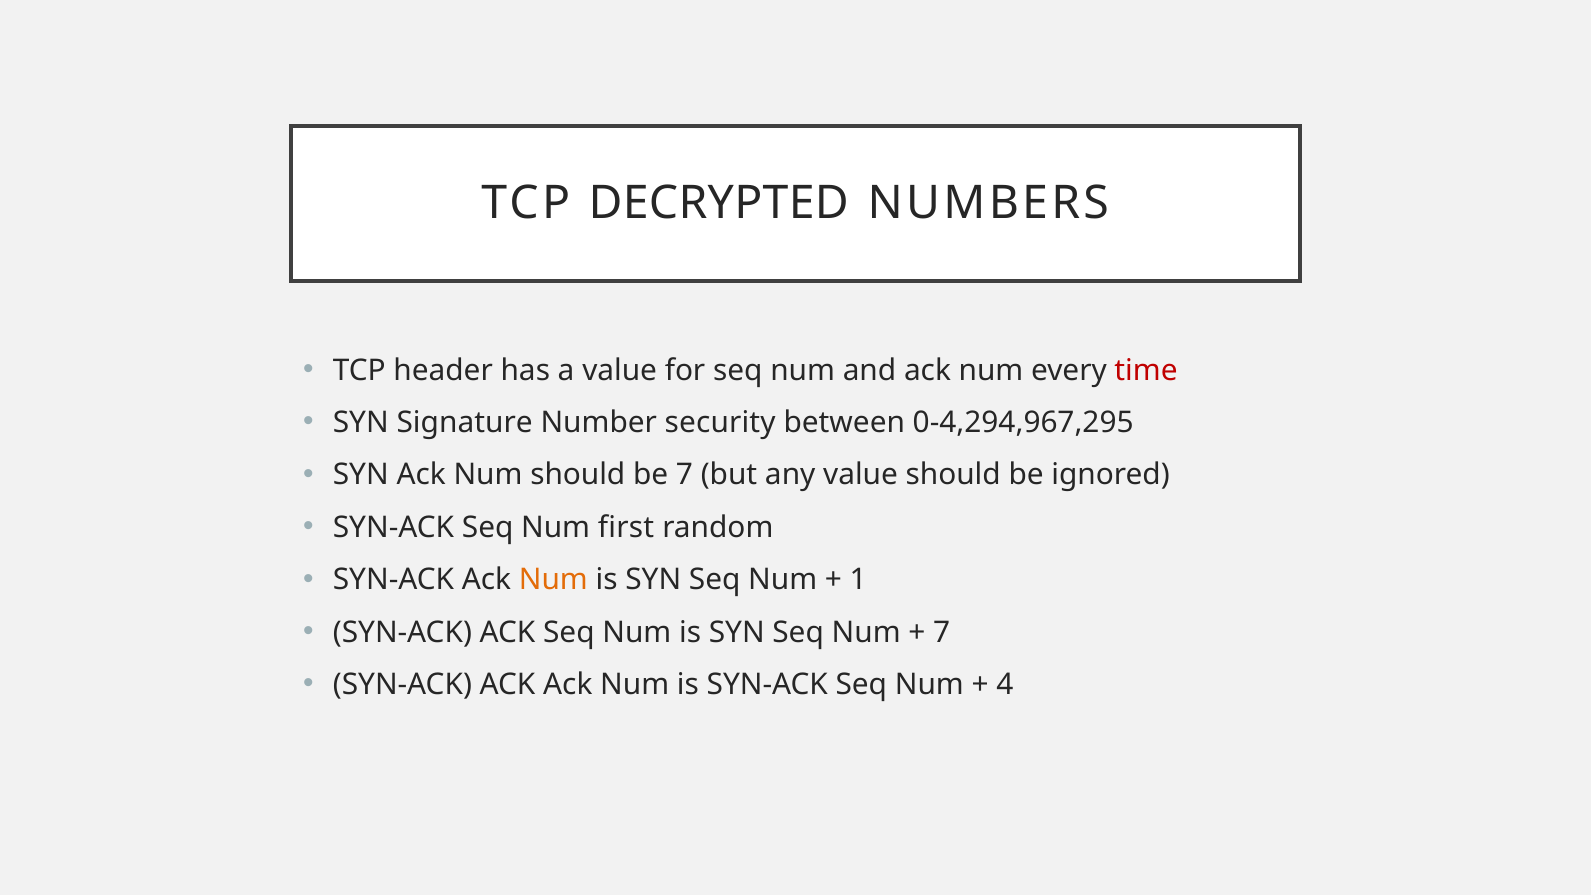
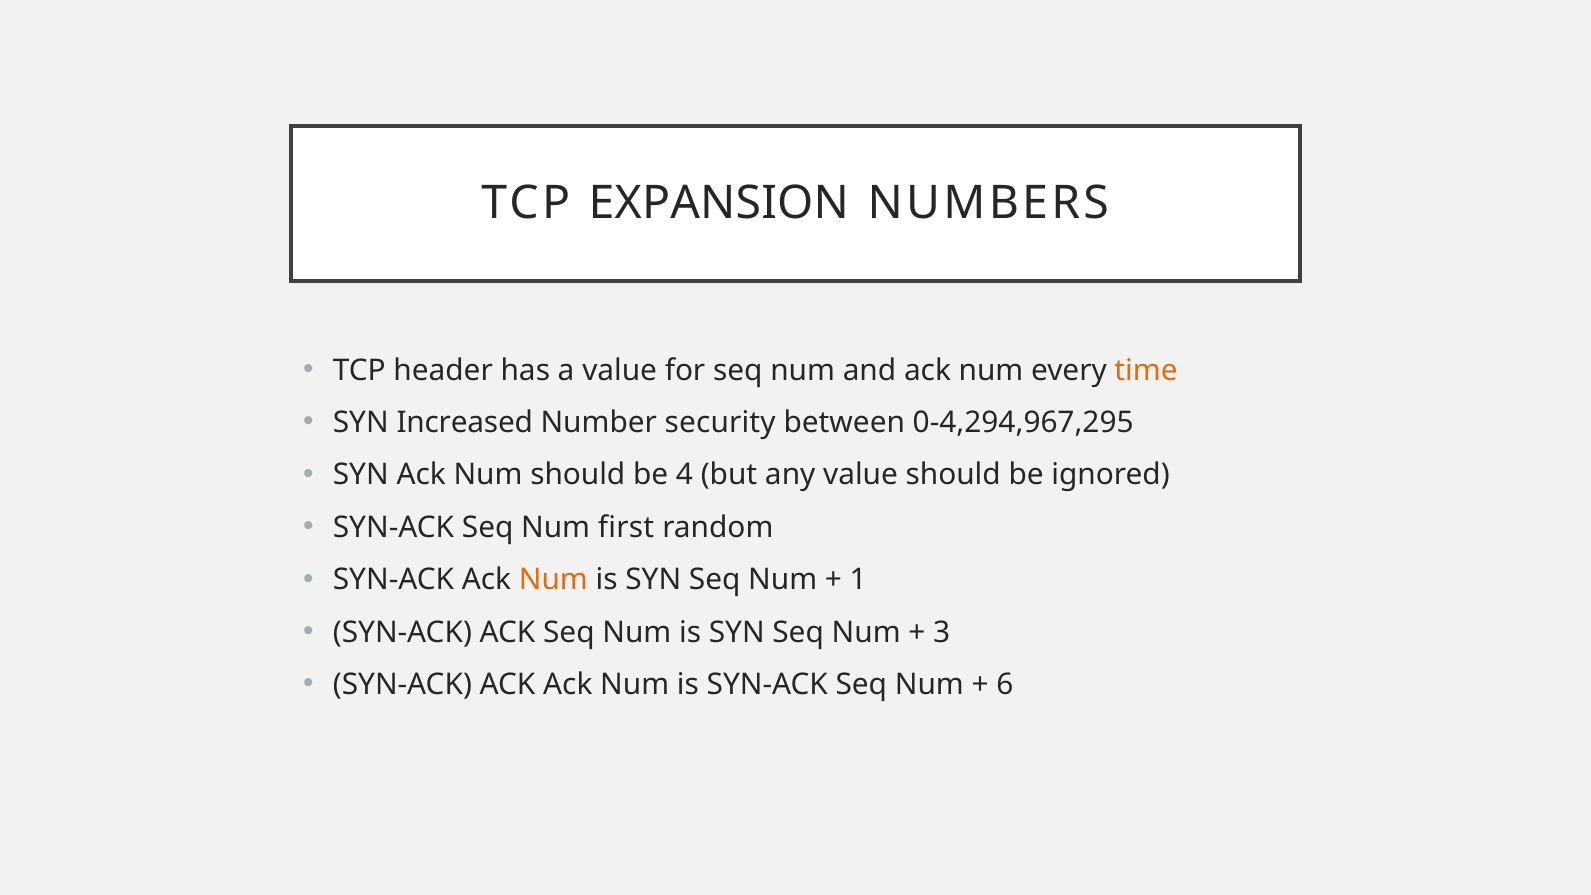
DECRYPTED: DECRYPTED -> EXPANSION (719, 203)
time colour: red -> orange (1146, 370)
Signature: Signature -> Increased (465, 423)
be 7: 7 -> 4 (684, 475)
7: 7 -> 3 (942, 632)
4: 4 -> 6 (1005, 684)
